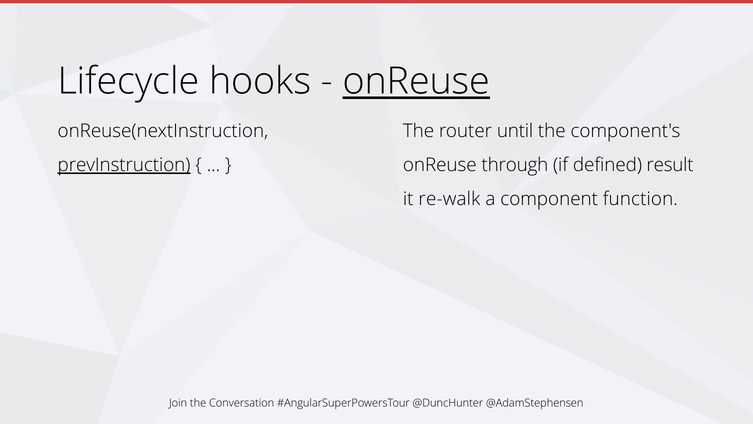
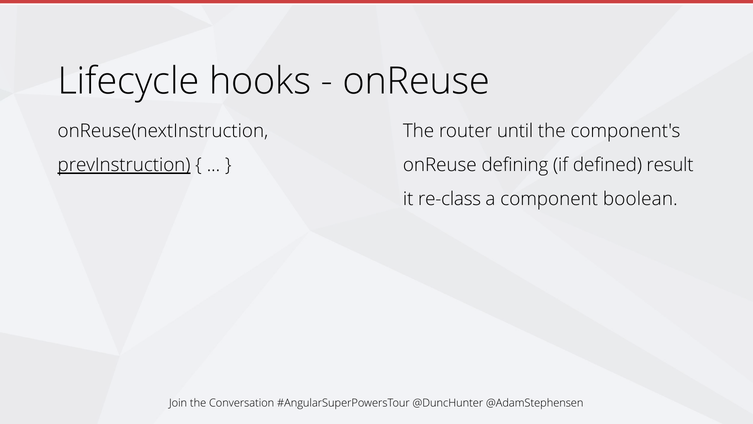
onReuse underline: present -> none (416, 81)
through: through -> defining (515, 165)
re-walk: re-walk -> re-class (450, 199)
function: function -> boolean (640, 199)
